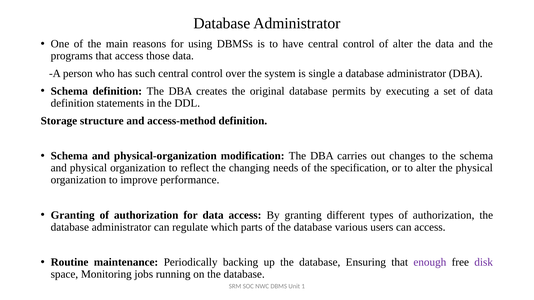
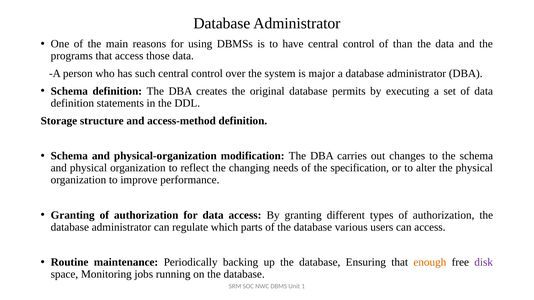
of alter: alter -> than (403, 44)
single: single -> major (322, 74)
enough colour: purple -> orange (430, 262)
